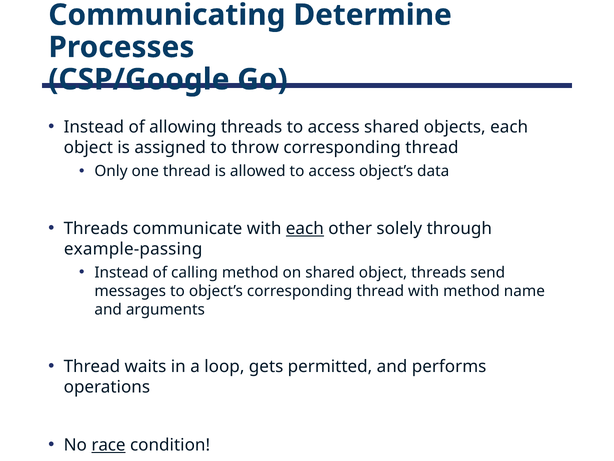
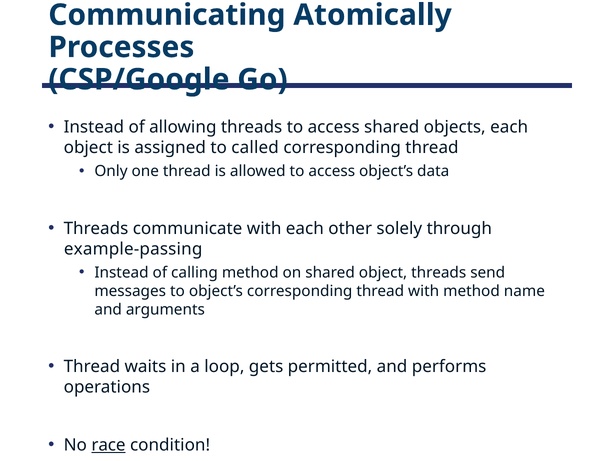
Determine: Determine -> Atomically (373, 15)
throw: throw -> called (255, 148)
each underline: present -> none (305, 228)
